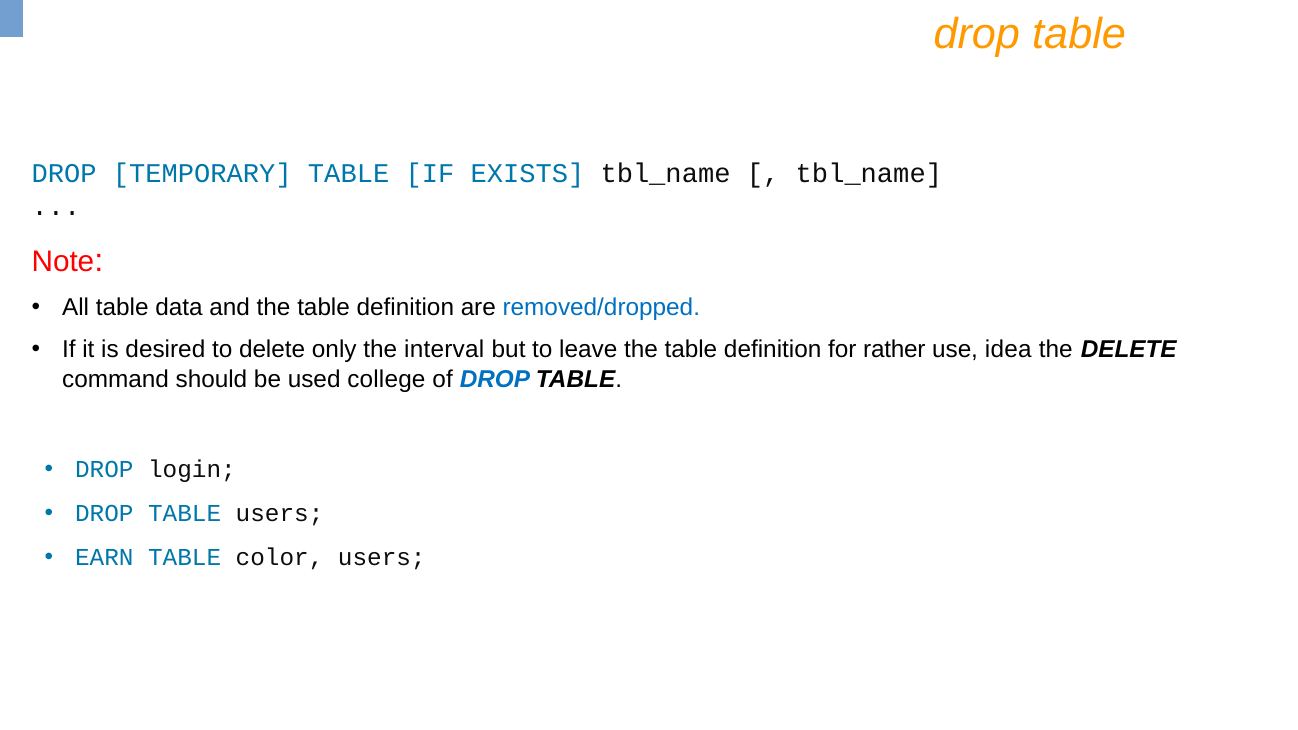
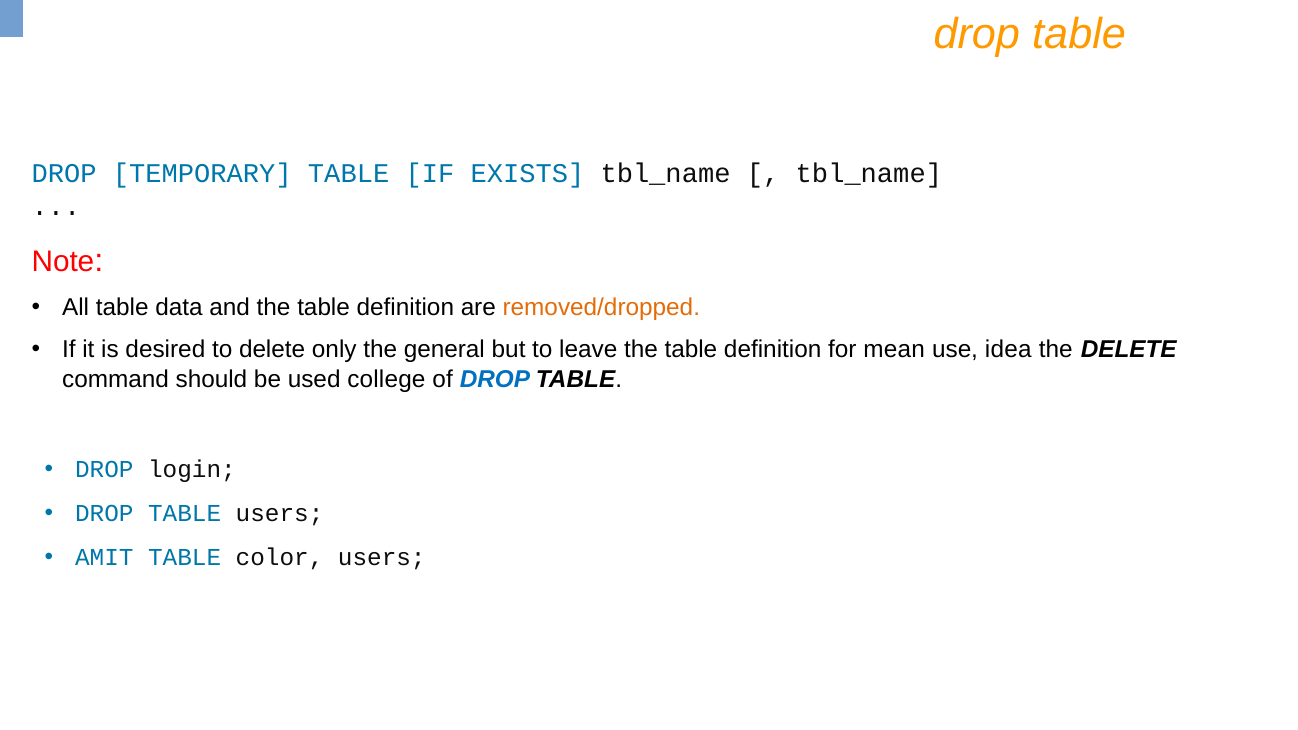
removed/dropped colour: blue -> orange (601, 308)
interval: interval -> general (444, 350)
rather: rather -> mean (894, 350)
EARN: EARN -> AMIT (104, 557)
